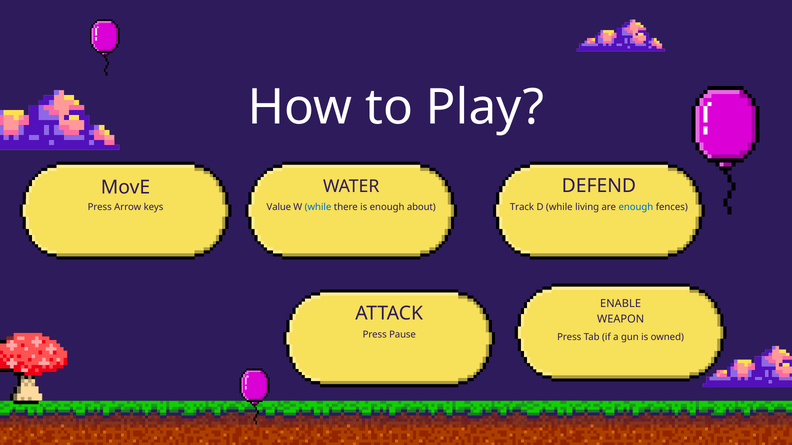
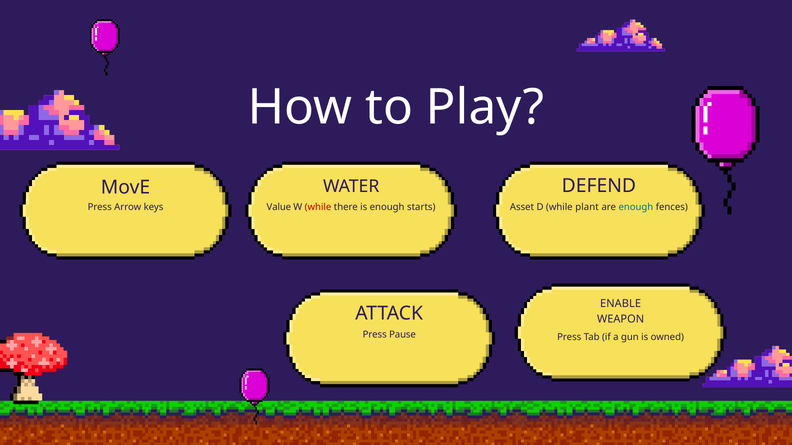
Track: Track -> Asset (522, 207)
living: living -> plant (587, 207)
while colour: blue -> red (318, 207)
about: about -> starts (421, 207)
